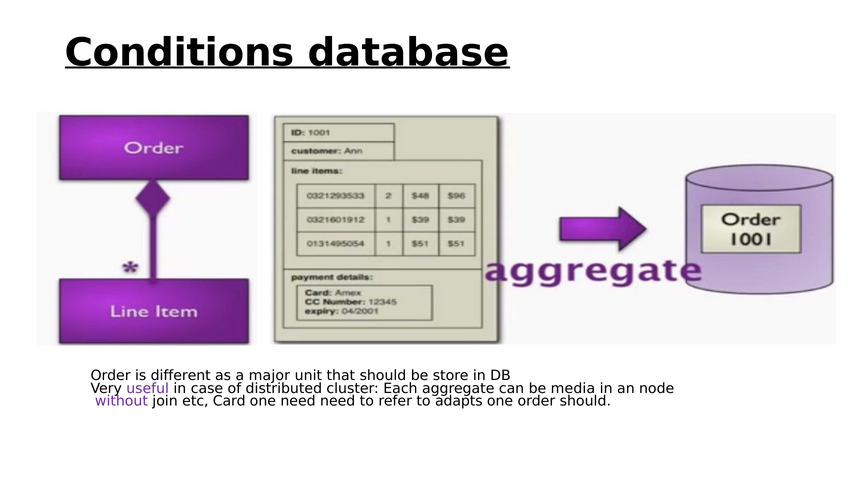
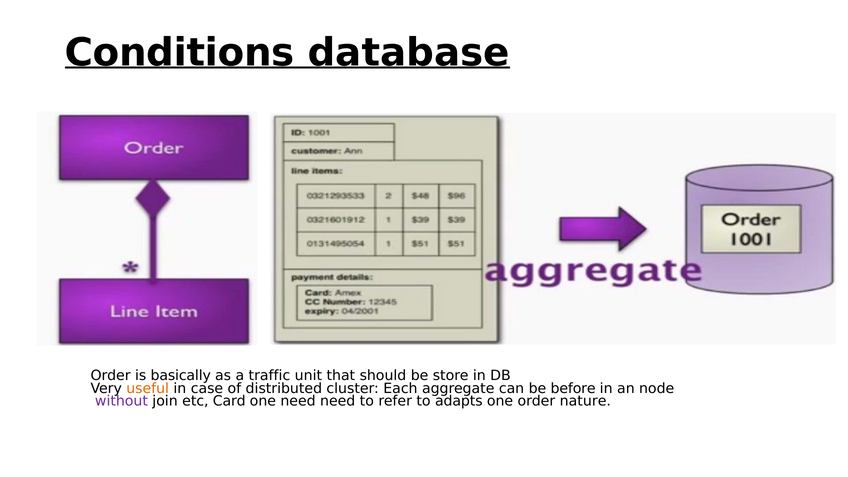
different: different -> basically (181, 376)
major: major -> traffic (269, 376)
useful colour: purple -> orange (148, 389)
media: media -> before (573, 389)
order should: should -> nature (585, 401)
